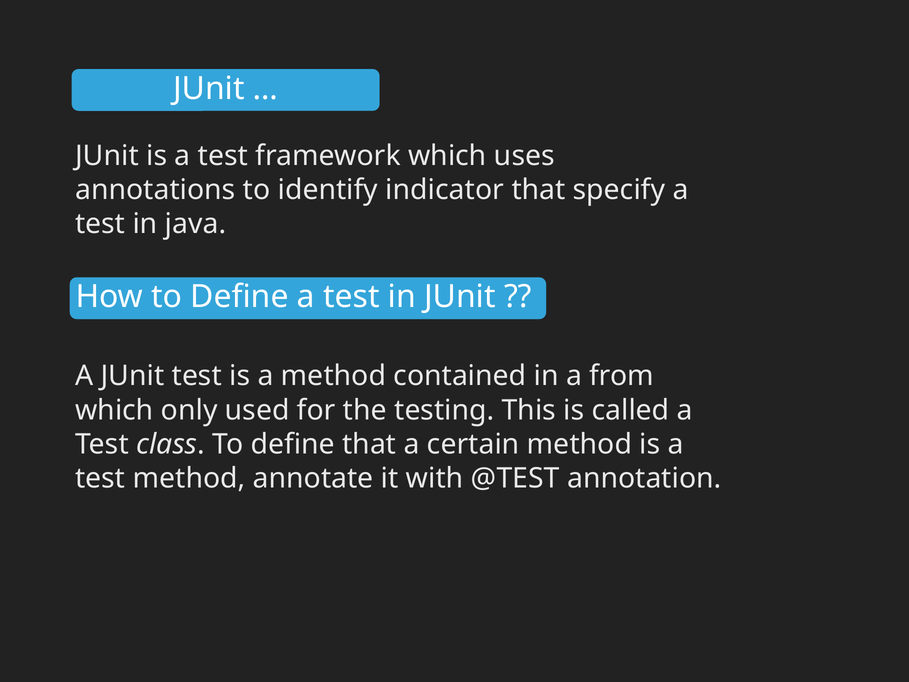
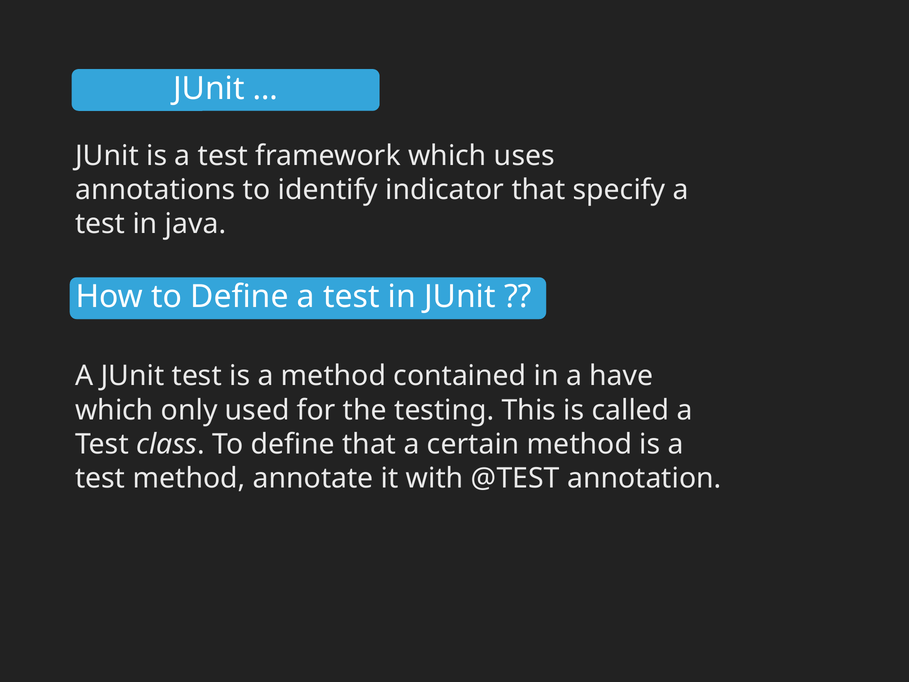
from: from -> have (621, 376)
